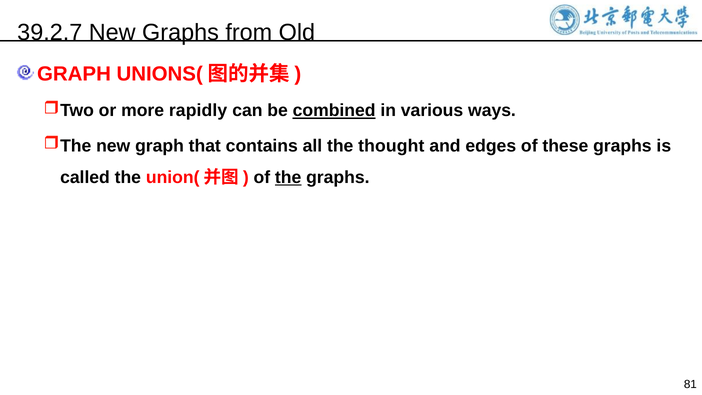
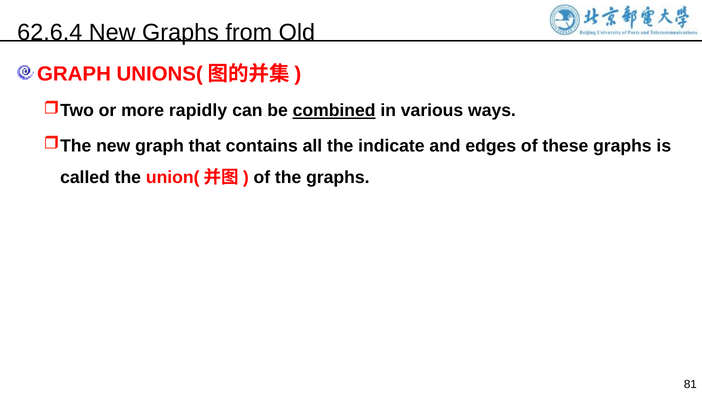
39.2.7: 39.2.7 -> 62.6.4 (50, 32)
thought: thought -> indicate (391, 146)
the underline: present -> none (288, 177)
